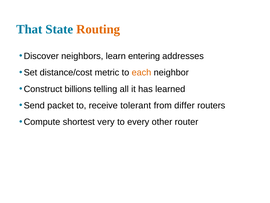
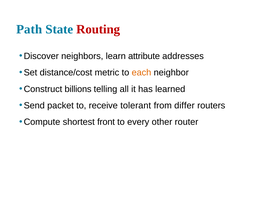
That: That -> Path (29, 29)
Routing colour: orange -> red (98, 29)
entering: entering -> attribute (144, 56)
very: very -> front (106, 122)
